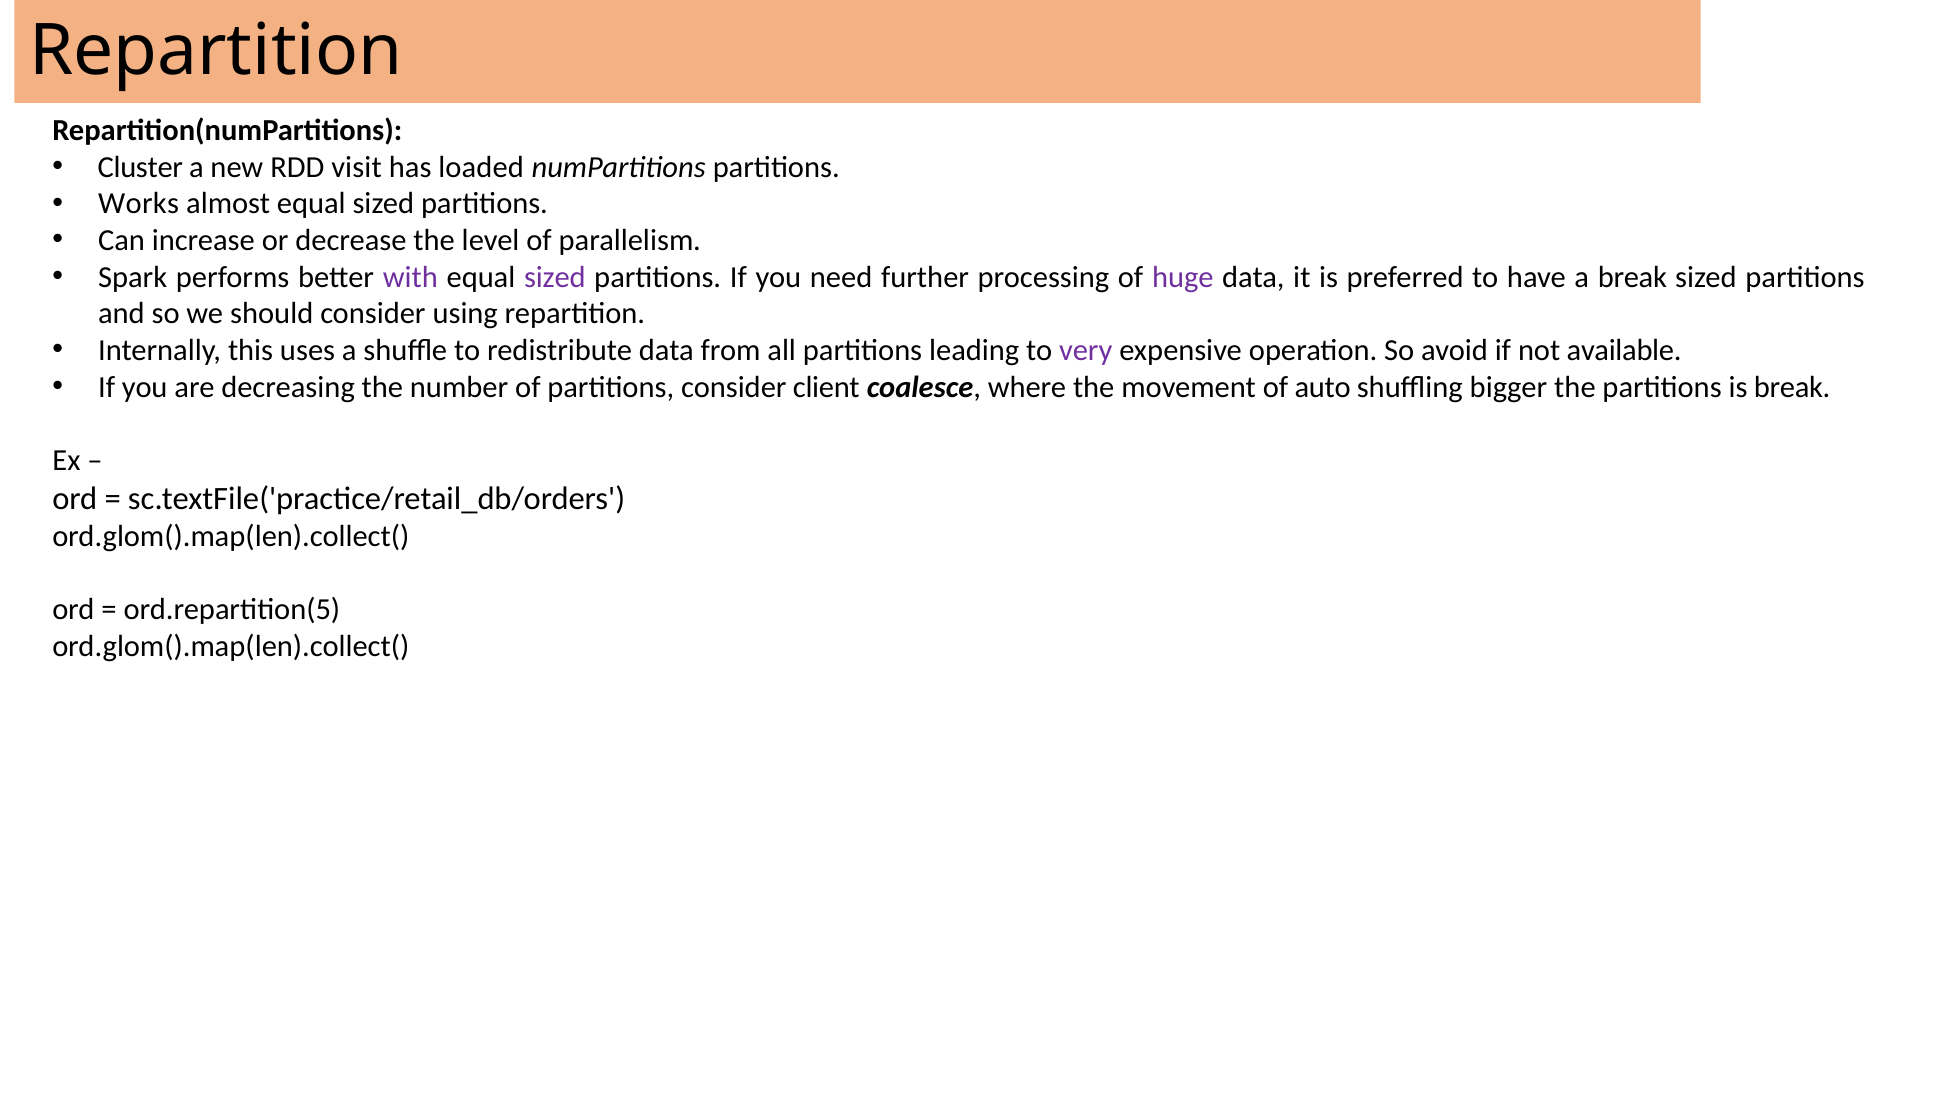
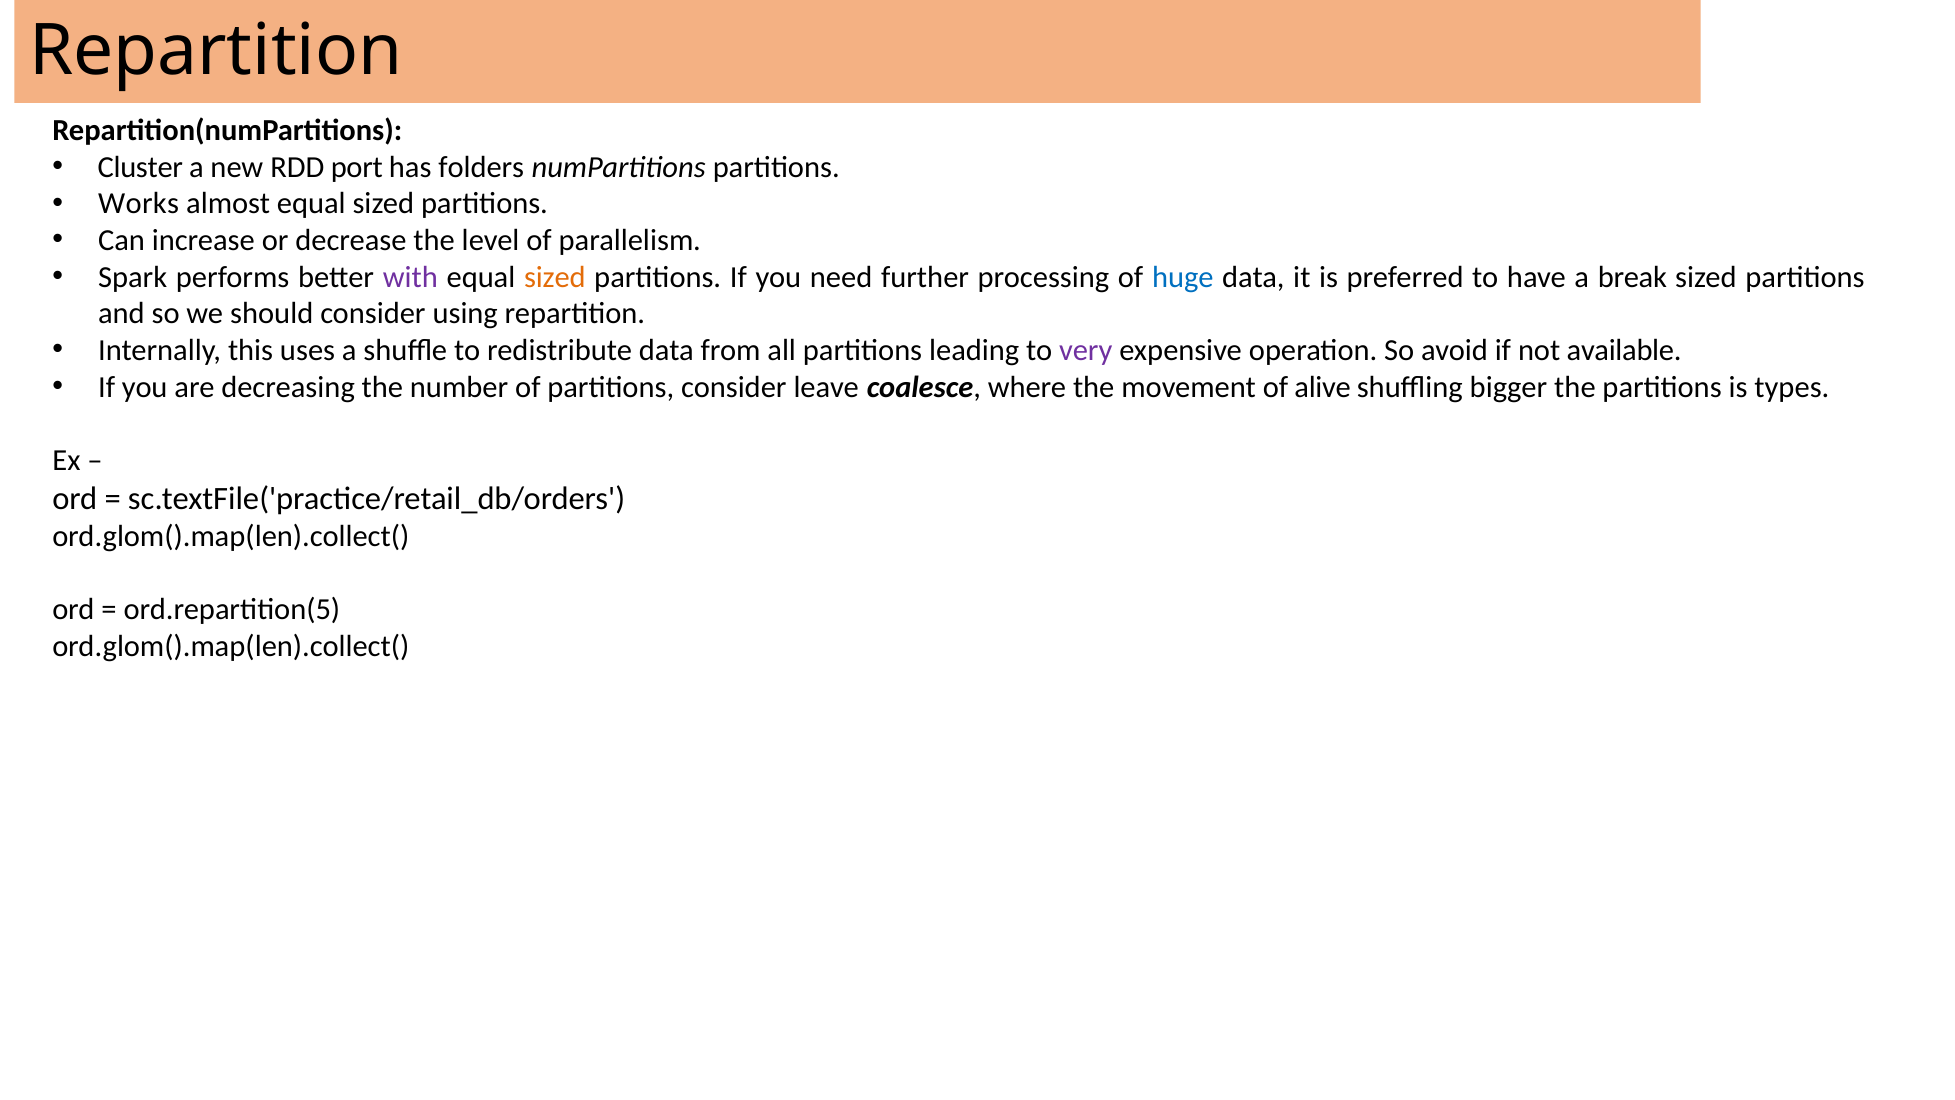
visit: visit -> port (357, 167)
loaded: loaded -> folders (481, 167)
sized colour: purple -> orange (555, 277)
huge colour: purple -> blue (1183, 277)
client: client -> leave (826, 387)
auto: auto -> alive (1323, 387)
is break: break -> types (1792, 387)
